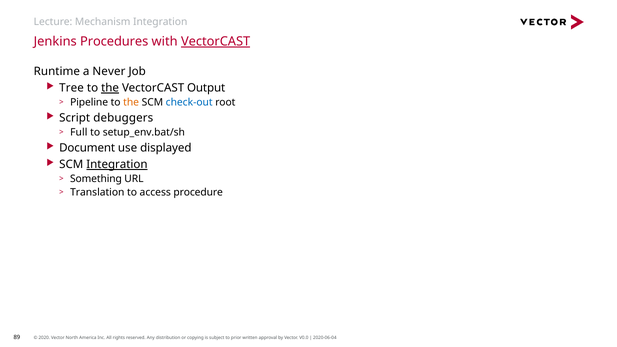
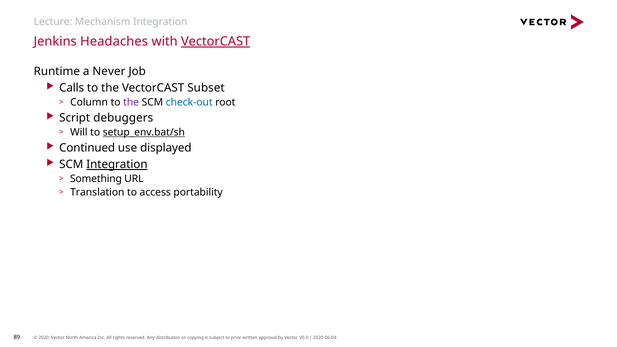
Procedures: Procedures -> Headaches (114, 41)
Tree: Tree -> Calls (72, 88)
the underline: present -> none (110, 88)
Output: Output -> Subset (206, 88)
Pipeline: Pipeline -> Column (89, 102)
the colour: orange -> purple (131, 102)
Full: Full -> Will (79, 132)
setup_env.bat/sh underline: none -> present (144, 132)
Document: Document -> Continued (87, 148)
procedure: procedure -> portability (198, 193)
